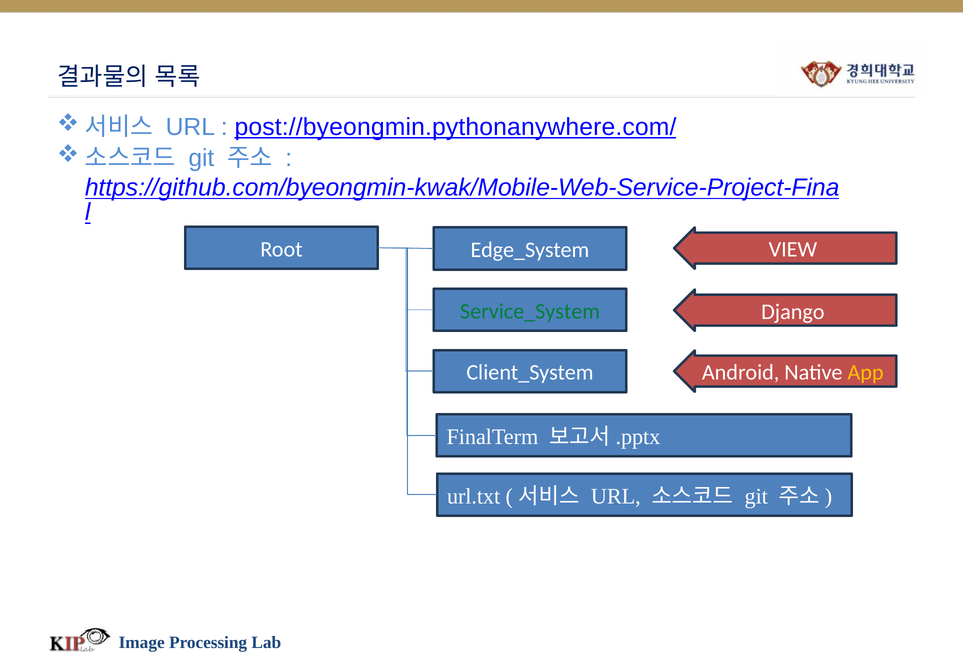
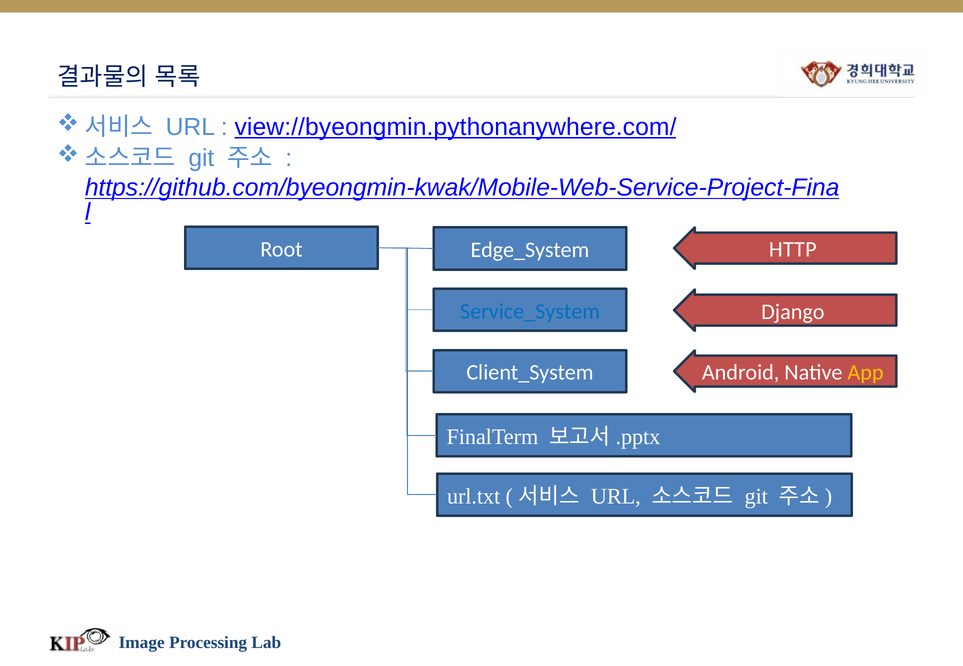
post://byeongmin.pythonanywhere.com/: post://byeongmin.pythonanywhere.com/ -> view://byeongmin.pythonanywhere.com/ (456, 127)
VIEW: VIEW -> HTTP (793, 250)
Service_System colour: green -> blue (530, 312)
